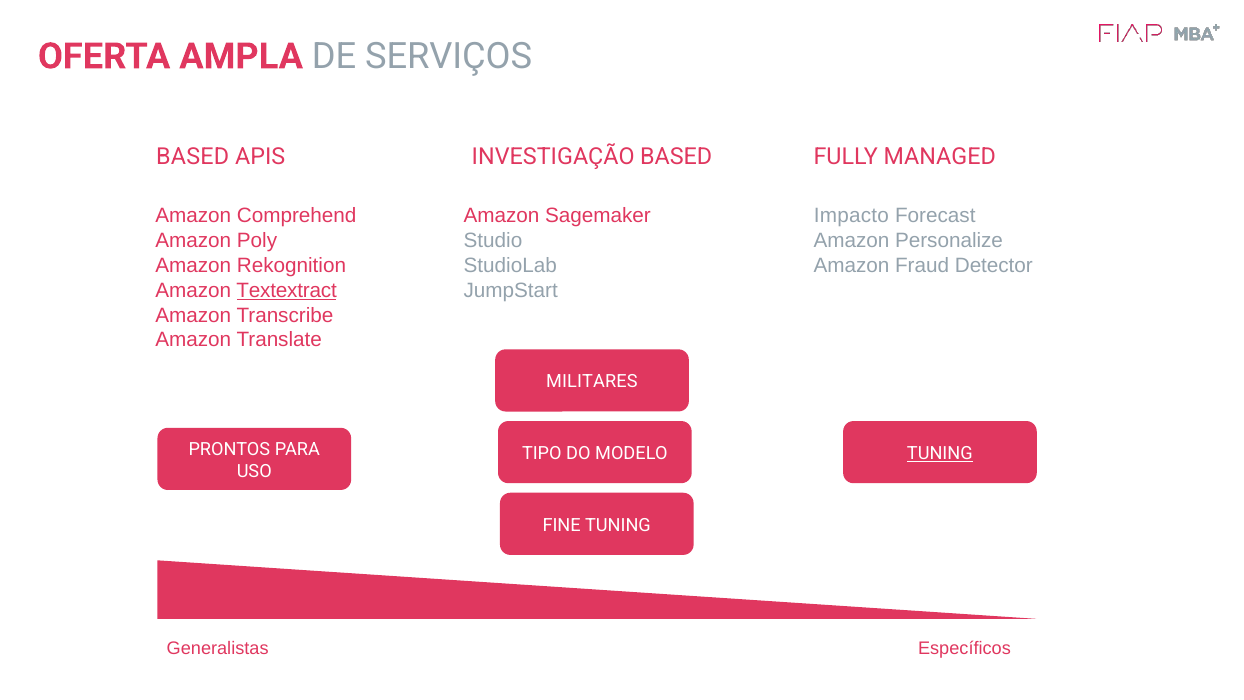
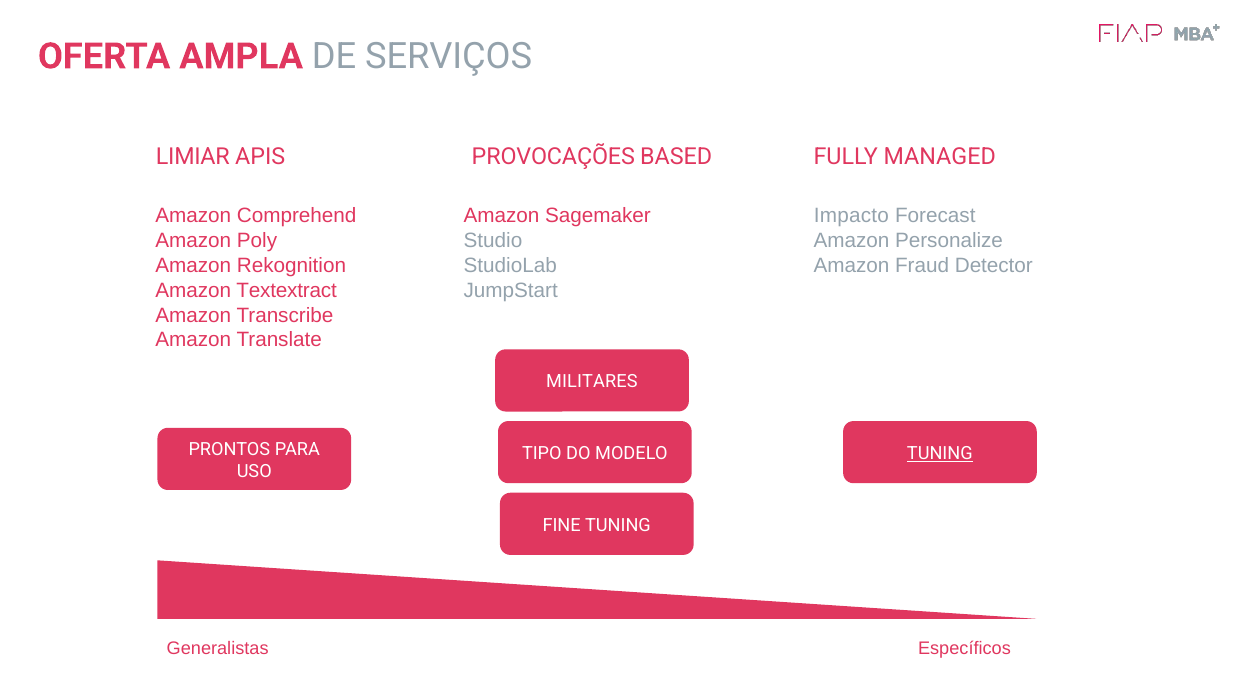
BASED: BASED -> LIMIAR (193, 157)
INVESTIGAÇÃO: INVESTIGAÇÃO -> PROVOCAÇÕES (553, 157)
Textextract underline: present -> none (287, 290)
